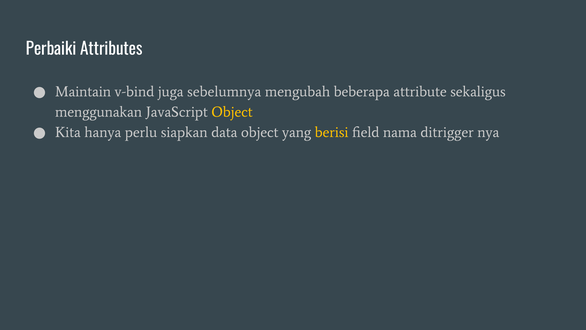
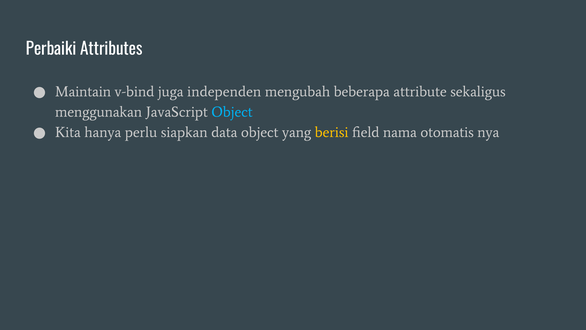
sebelumnya: sebelumnya -> independen (224, 91)
Object colour: yellow -> light blue (232, 112)
ditrigger: ditrigger -> otomatis (447, 132)
